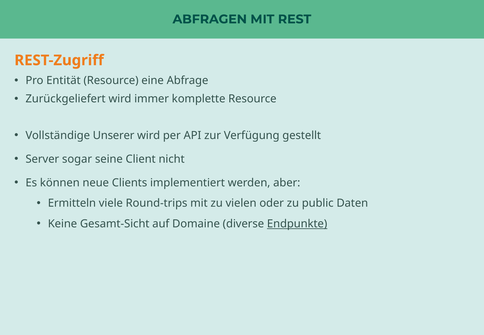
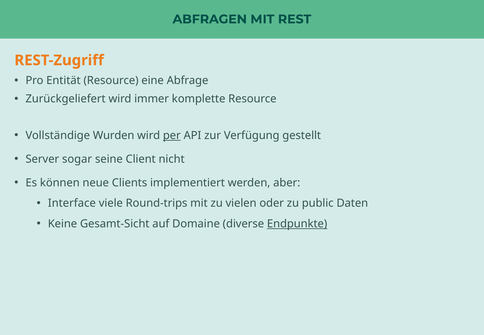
Unserer: Unserer -> Wurden (114, 135)
per underline: none -> present (172, 135)
Ermitteln: Ermitteln -> Interface (72, 203)
